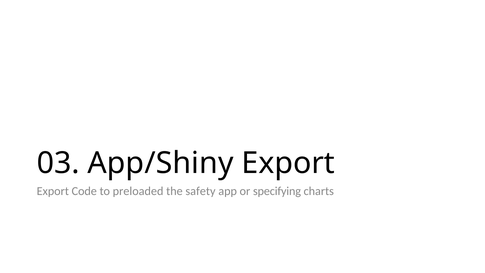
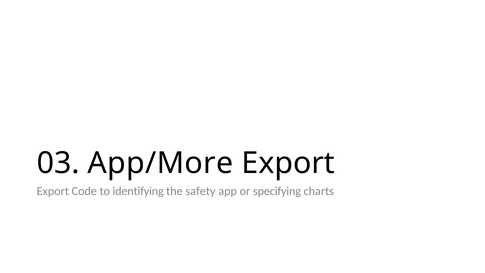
App/Shiny: App/Shiny -> App/More (160, 163)
preloaded: preloaded -> identifying (138, 191)
